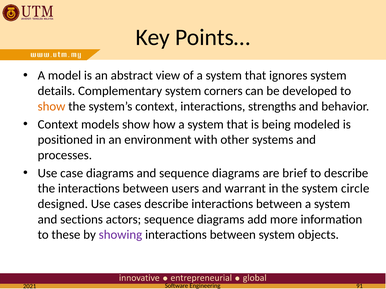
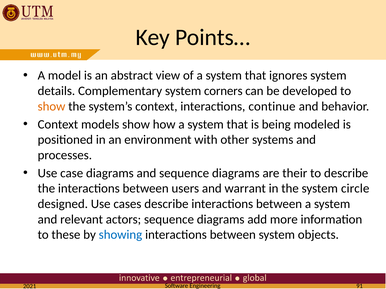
strengths: strengths -> continue (272, 106)
brief: brief -> their (295, 173)
sections: sections -> relevant (82, 220)
showing colour: purple -> blue (120, 235)
